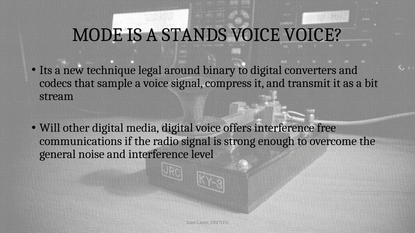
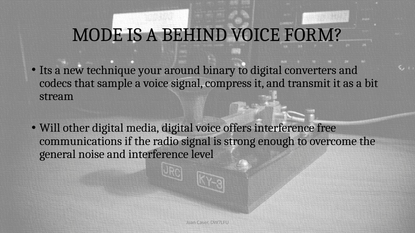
STANDS: STANDS -> BEHIND (194, 35)
VOICE VOICE: VOICE -> FORM (313, 35)
legal: legal -> your (150, 70)
